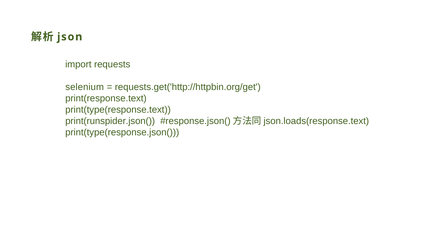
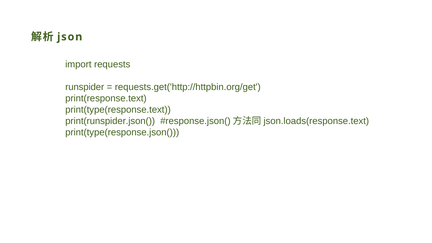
selenium: selenium -> runspider (85, 87)
